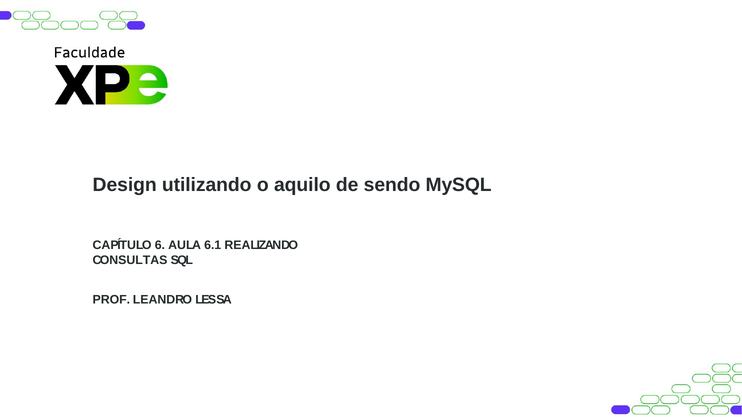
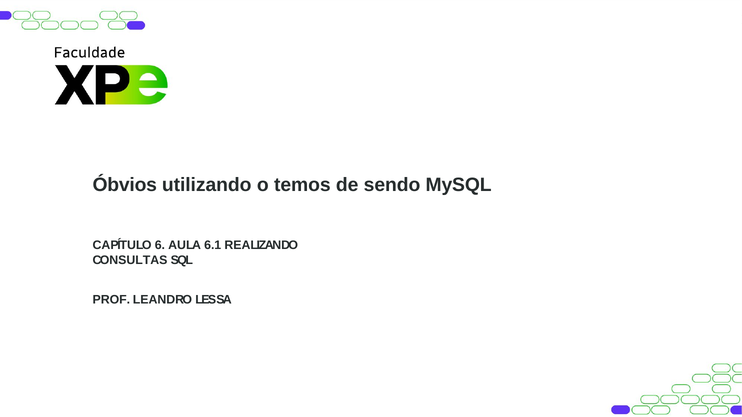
Design: Design -> Óbvios (125, 185)
aquilo: aquilo -> temos (302, 185)
